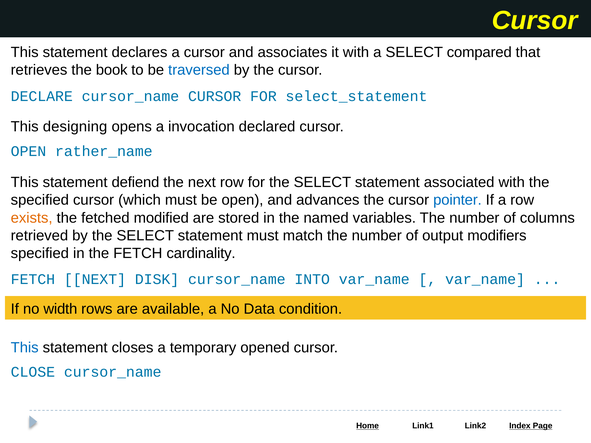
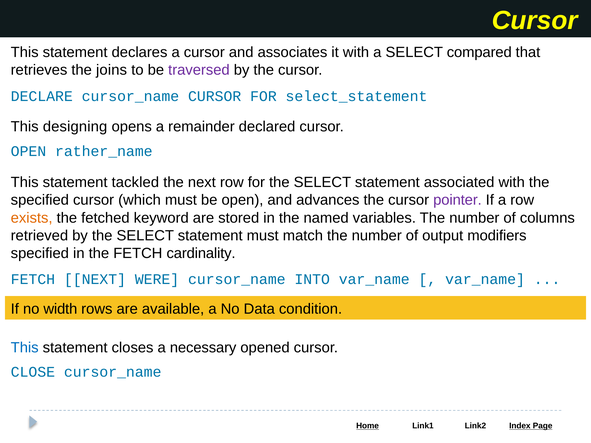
book: book -> joins (112, 70)
traversed colour: blue -> purple (199, 70)
invocation: invocation -> remainder (201, 127)
defiend: defiend -> tackled (135, 182)
pointer colour: blue -> purple (457, 200)
modified: modified -> keyword (161, 218)
DISK: DISK -> WERE (157, 279)
temporary: temporary -> necessary (203, 348)
